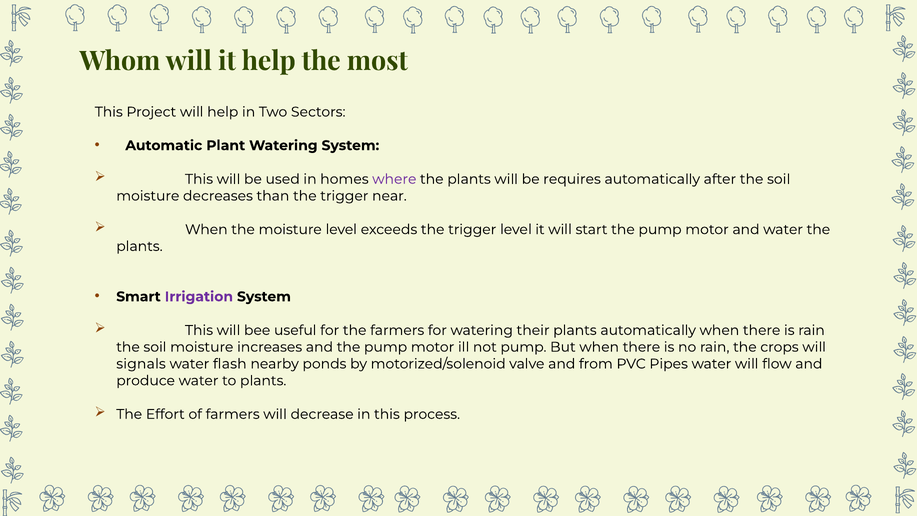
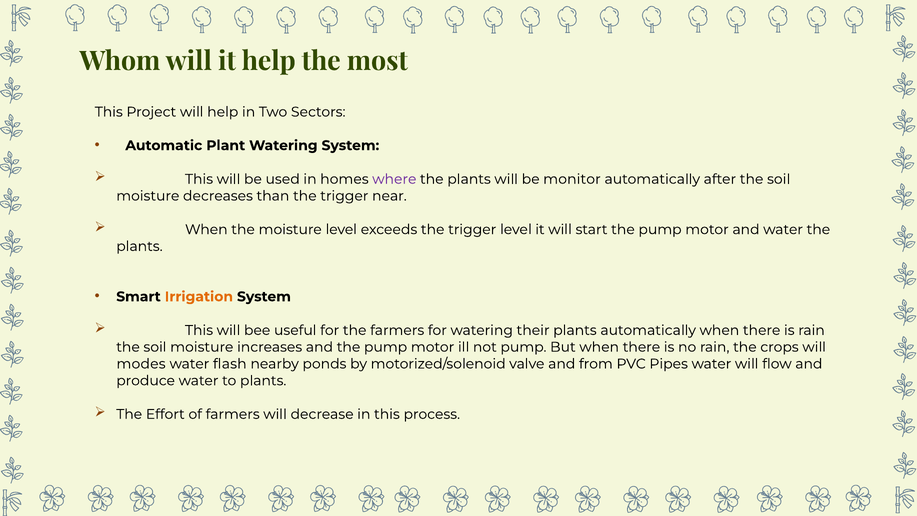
requires: requires -> monitor (572, 179)
Irrigation colour: purple -> orange (199, 297)
signals: signals -> modes (141, 364)
